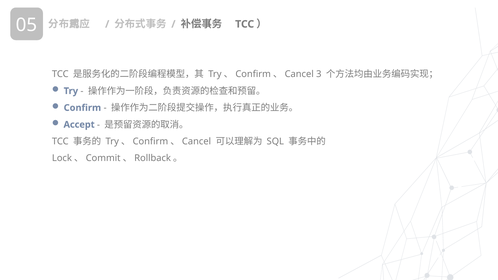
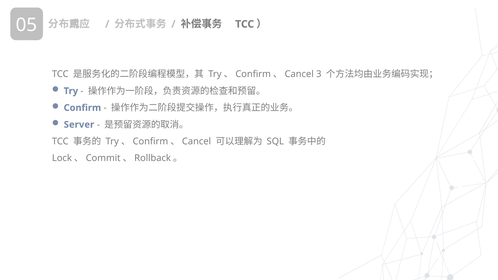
Accept: Accept -> Server (79, 125)
